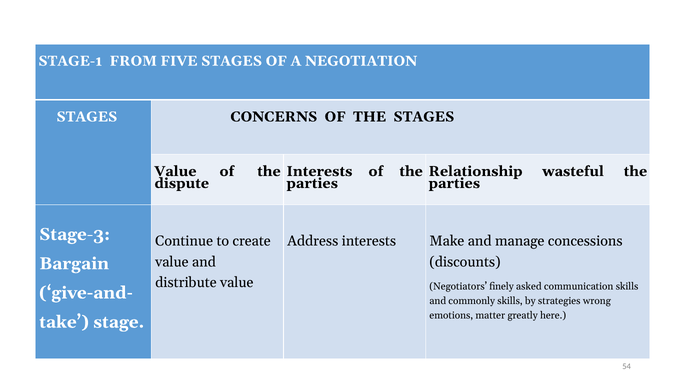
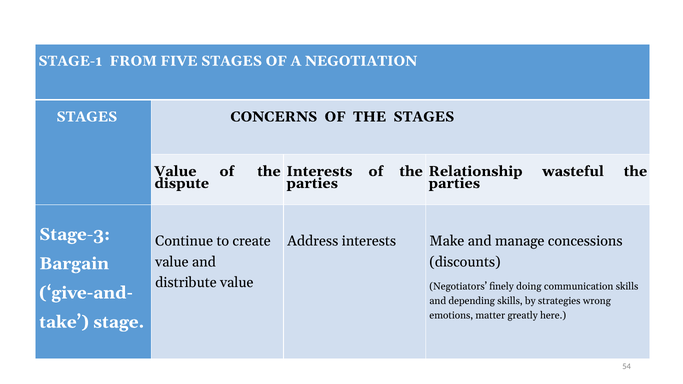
asked: asked -> doing (529, 287)
commonly: commonly -> depending (472, 301)
